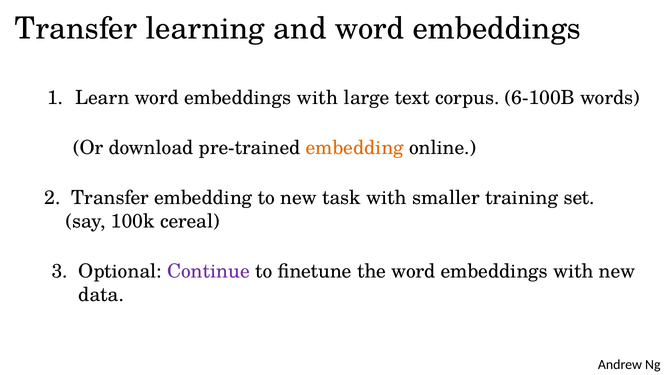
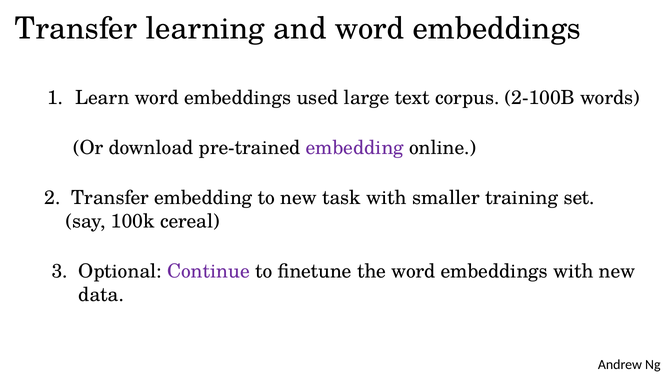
Learn word embeddings with: with -> used (318, 98)
6-100B: 6-100B -> 2-100B (540, 98)
embedding colour: orange -> purple (355, 148)
